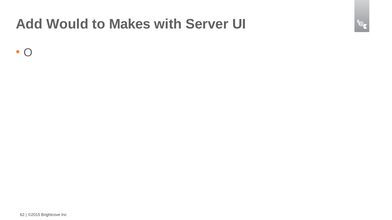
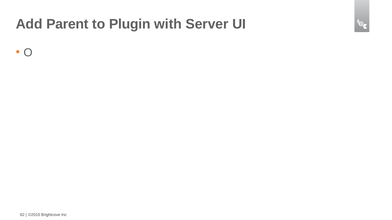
Would: Would -> Parent (67, 24)
Makes: Makes -> Plugin (130, 24)
